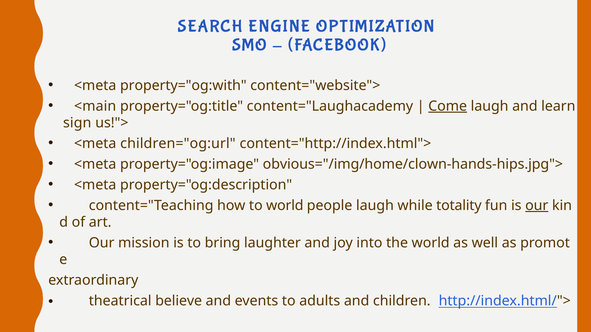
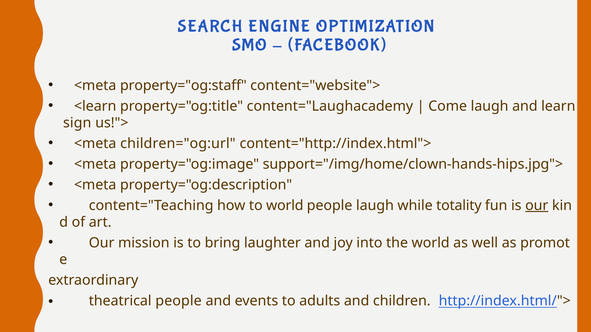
property="og:with: property="og:with -> property="og:staﬀ (183, 85)
<main: <main -> <learn (95, 106)
Come underline: present -> none (448, 106)
obvious="/img/home/clown-hands-hips.jpg">: obvious="/img/home/clown-hands-hips.jpg"> -> support="/img/home/clown-hands-hips.jpg"> (413, 164)
theatrical believe: believe -> people (179, 301)
